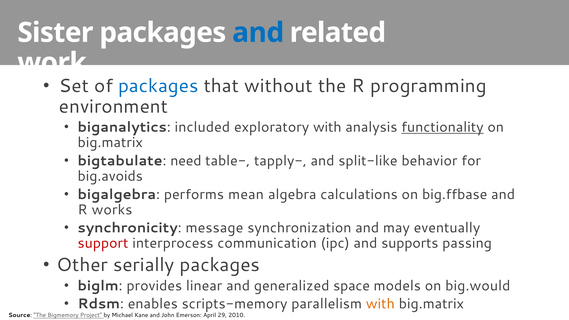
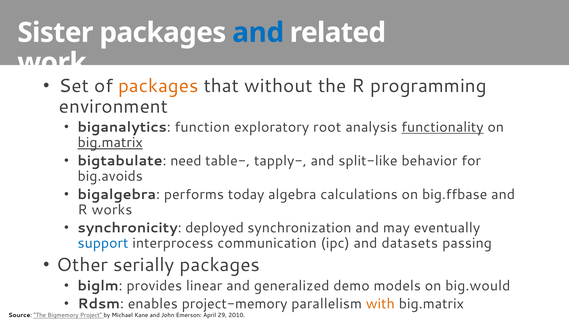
packages colour: blue -> orange (158, 86)
included: included -> function (202, 127)
exploratory with: with -> root (327, 127)
big.matrix underline: none -> present (110, 143)
mean: mean -> today (246, 194)
message: message -> deployed (215, 228)
support colour: red -> blue (103, 243)
supports: supports -> datasets (410, 243)
space: space -> demo (352, 286)
scripts-memory: scripts-memory -> project-memory (235, 304)
